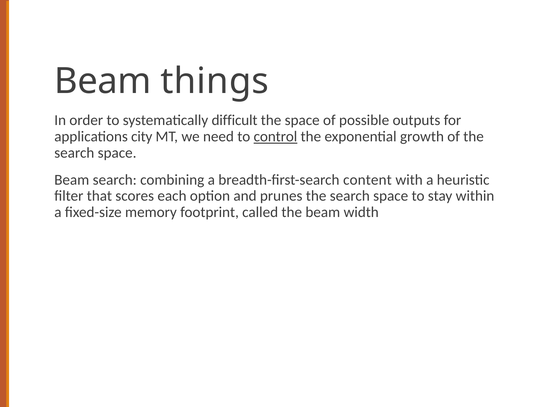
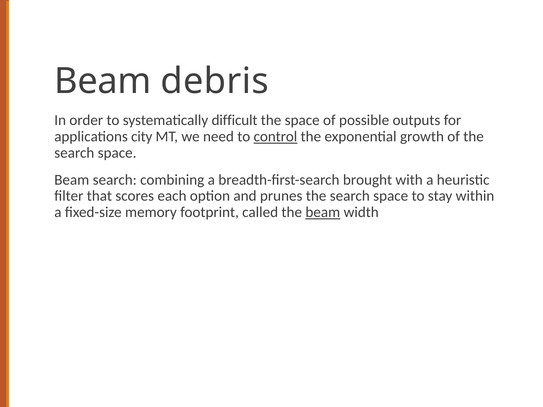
things: things -> debris (215, 81)
content: content -> brought (368, 180)
beam underline: none -> present (323, 212)
